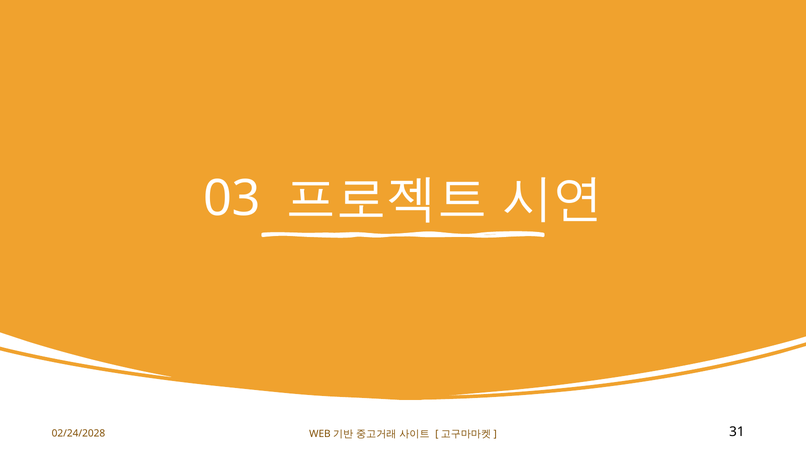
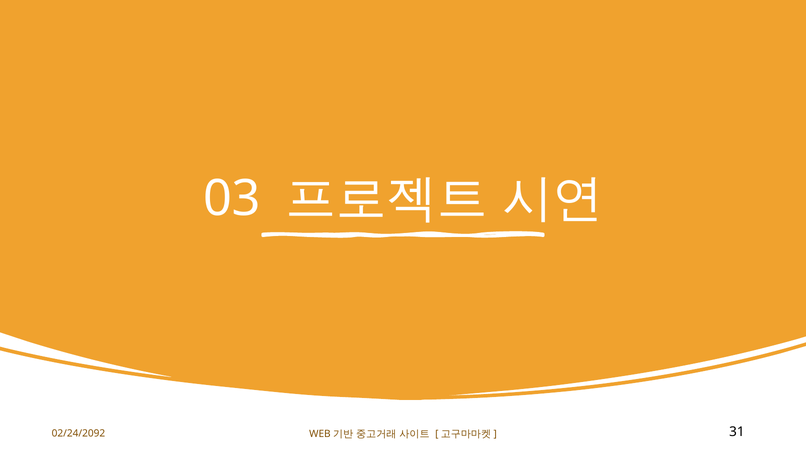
02/24/2028: 02/24/2028 -> 02/24/2092 (78, 434)
